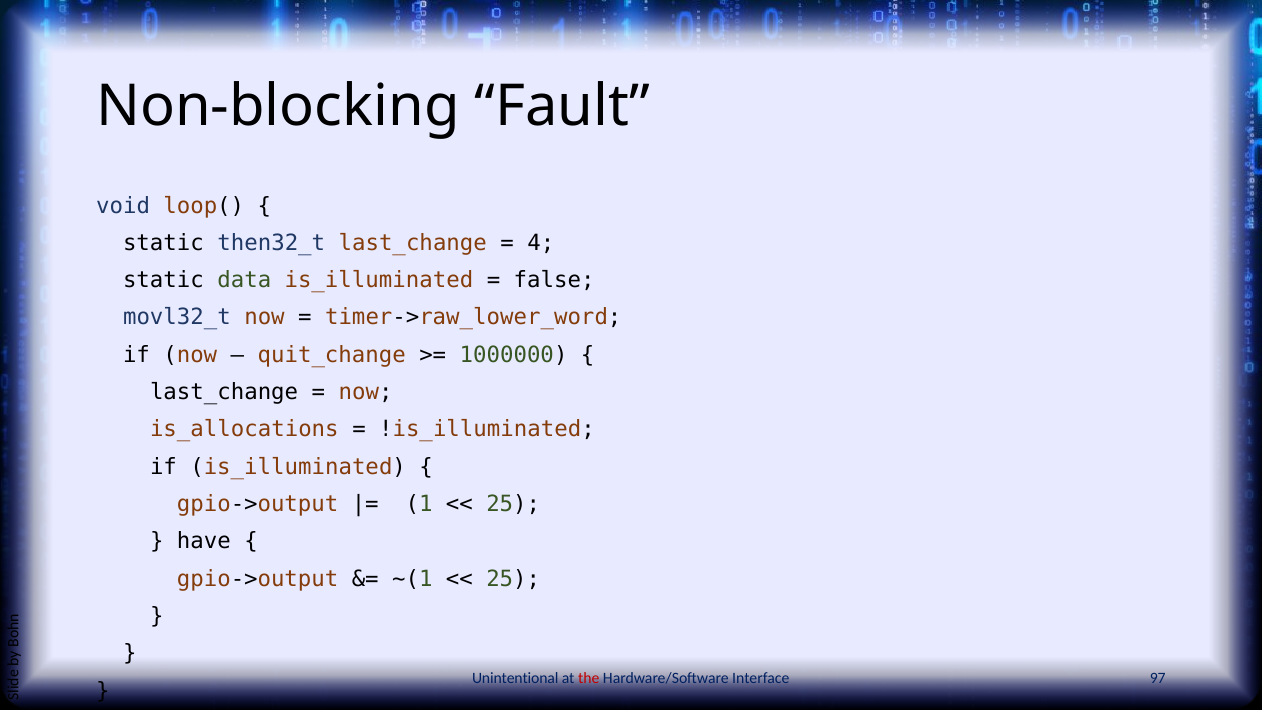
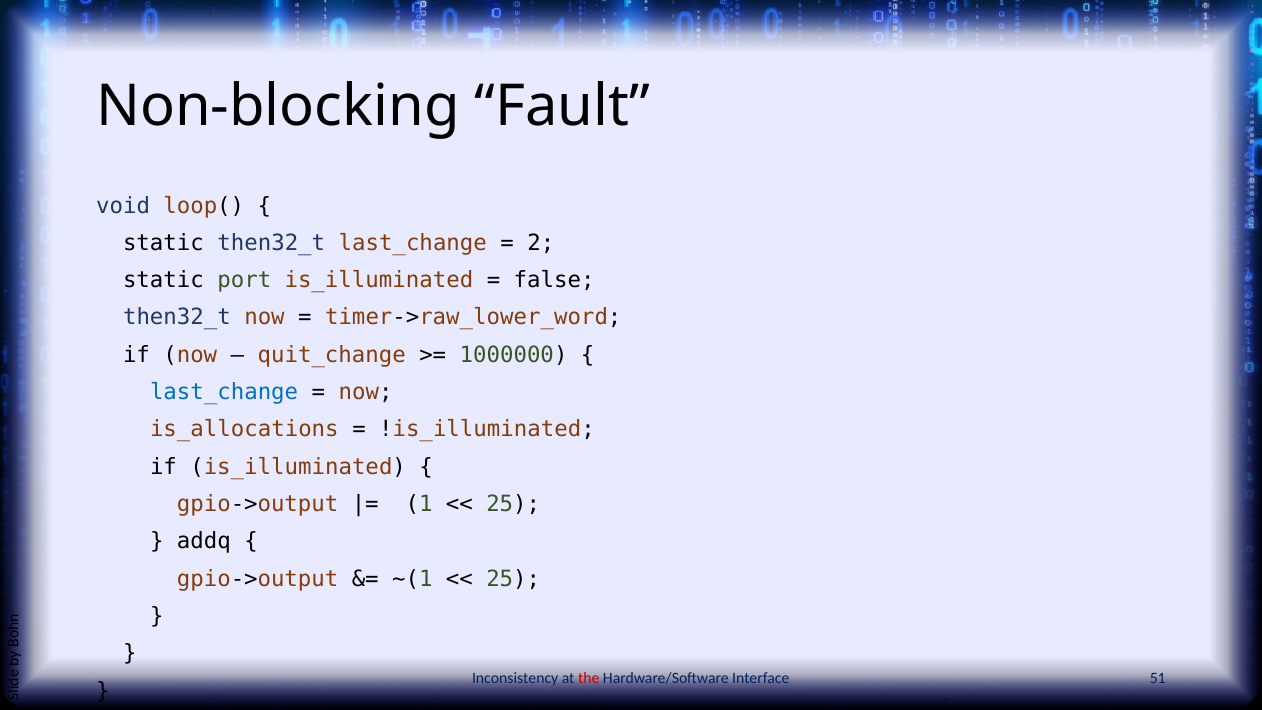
4: 4 -> 2 (541, 243)
data: data -> port (244, 280)
movl32_t: movl32_t -> then32_t (177, 318)
last_change colour: black -> blue (224, 392)
have: have -> addq (204, 541)
Unintentional: Unintentional -> Inconsistency (515, 678)
97: 97 -> 51 (1158, 678)
